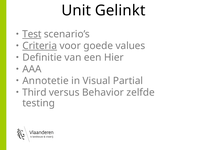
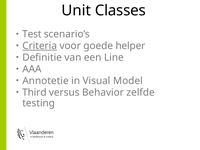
Gelinkt: Gelinkt -> Classes (120, 10)
Test underline: present -> none (32, 34)
values: values -> helper (130, 46)
Hier: Hier -> Line (114, 57)
Partial: Partial -> Model (128, 81)
